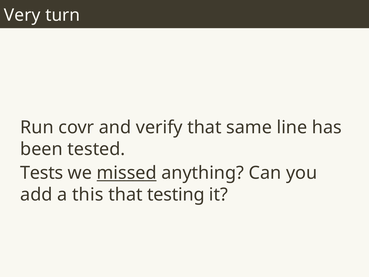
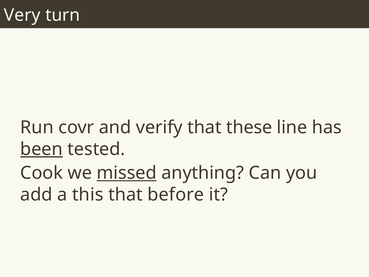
same: same -> these (249, 127)
been underline: none -> present (41, 149)
Tests: Tests -> Cook (42, 173)
testing: testing -> before (176, 194)
